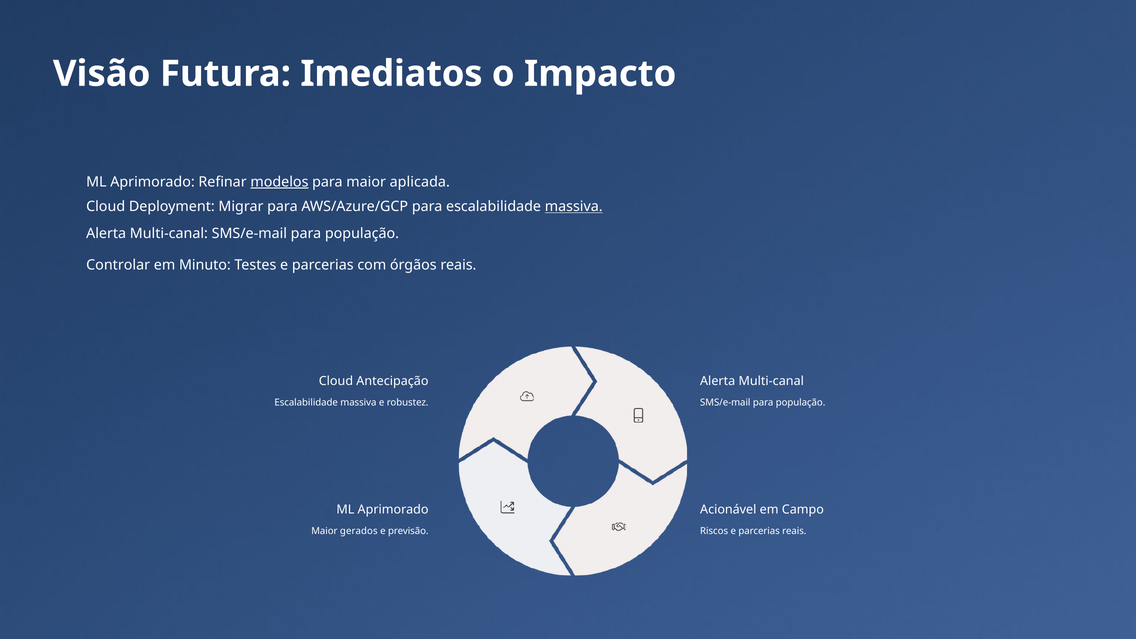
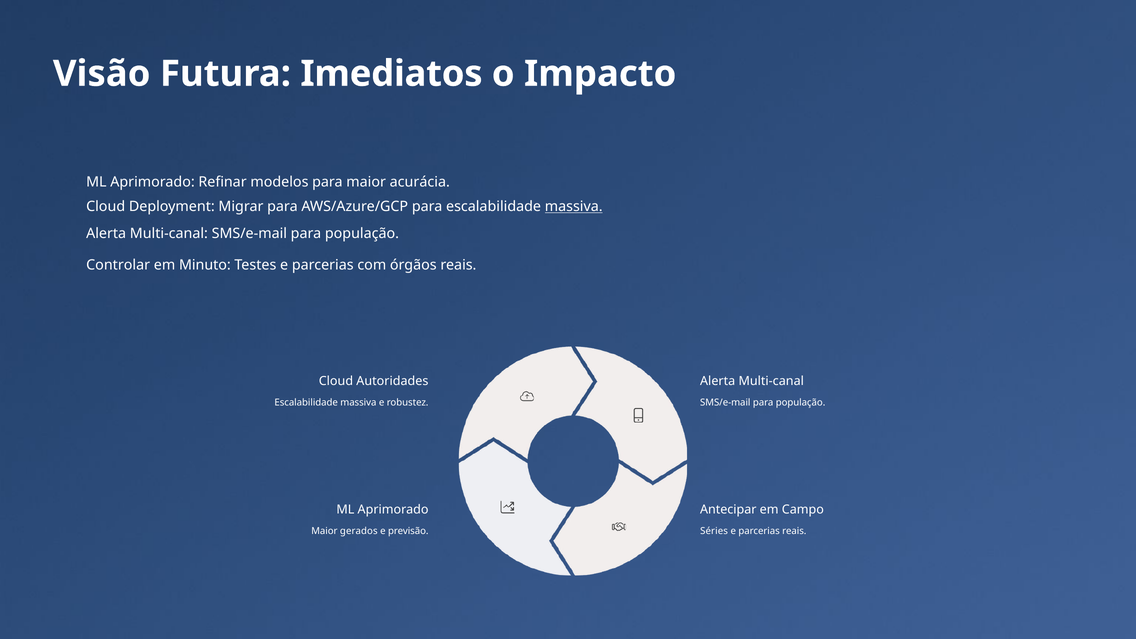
modelos underline: present -> none (279, 182)
aplicada: aplicada -> acurácia (420, 182)
Antecipação: Antecipação -> Autoridades (392, 381)
Acionável: Acionável -> Antecipar (728, 510)
Riscos: Riscos -> Séries (714, 531)
